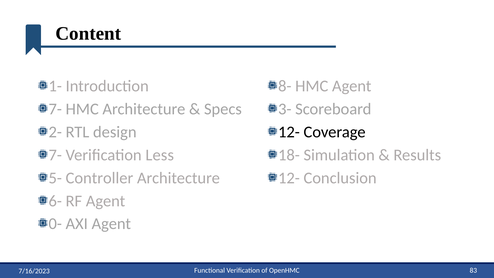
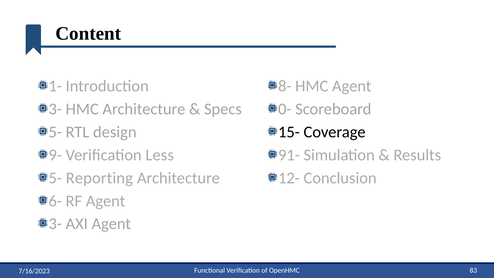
7-: 7- -> 3- (55, 109)
3-: 3- -> 0- (285, 109)
2-: 2- -> 5- (55, 132)
12-: 12- -> 15- (289, 132)
7-: 7- -> 9- (55, 155)
18-: 18- -> 91- (289, 155)
Controller: Controller -> Reporting (99, 178)
0-: 0- -> 3- (55, 224)
